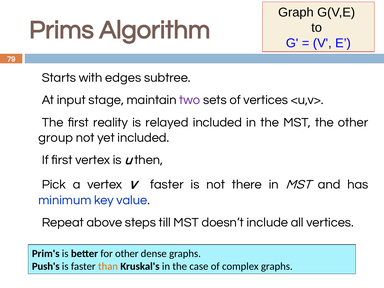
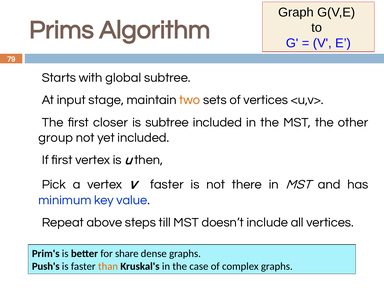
edges: edges -> global (123, 78)
two colour: purple -> orange (190, 100)
reality: reality -> closer (111, 122)
is relayed: relayed -> subtree (167, 122)
for other: other -> share (127, 254)
